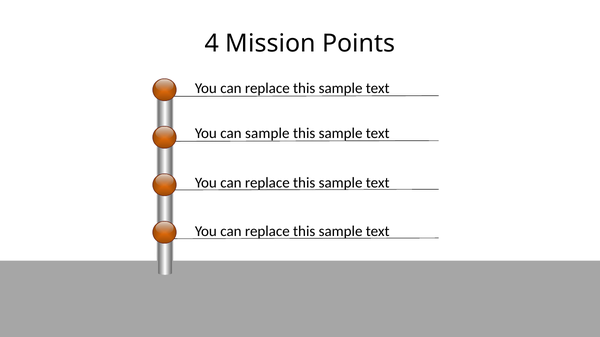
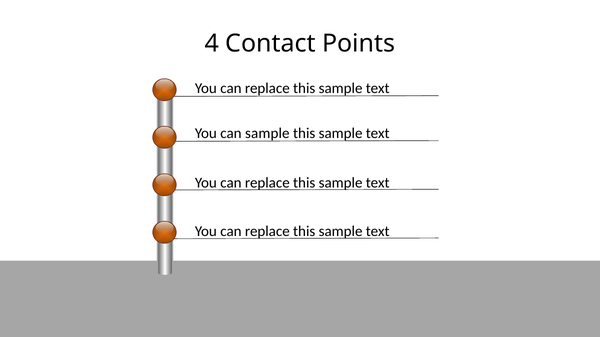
Mission: Mission -> Contact (271, 43)
